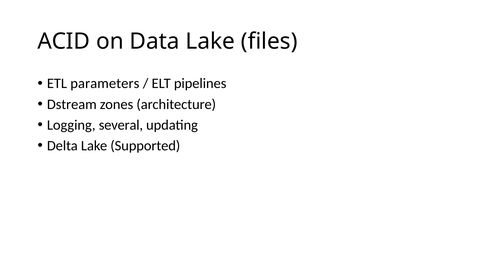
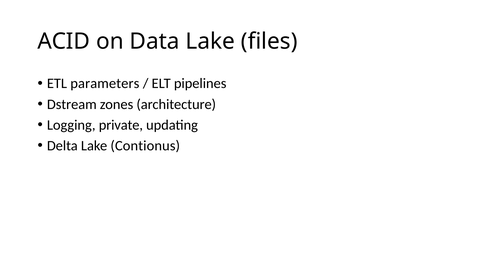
several: several -> private (121, 125)
Supported: Supported -> Contionus (145, 146)
